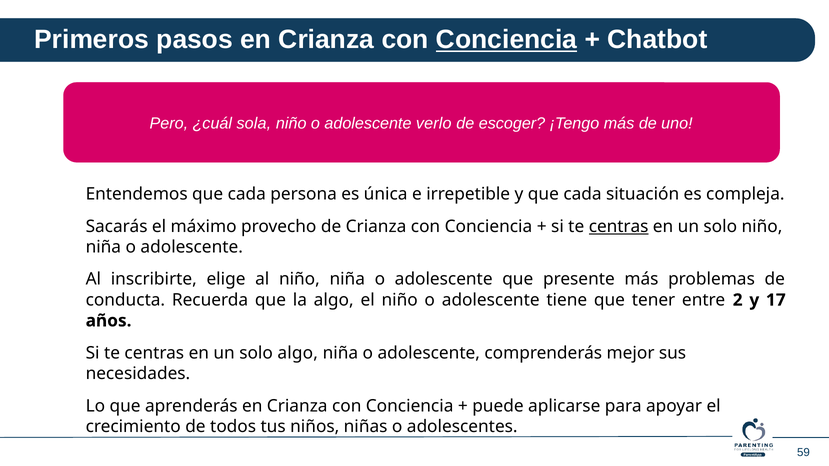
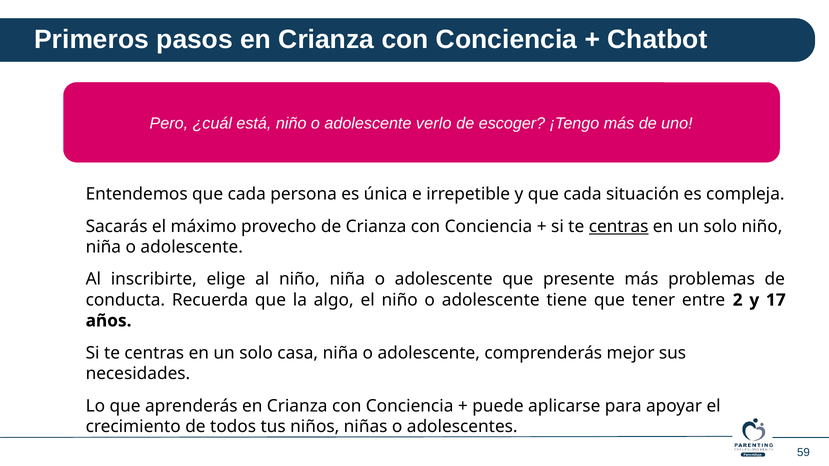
Conciencia underline: present -> none (507, 40)
sola: sola -> está (254, 124)
solo algo: algo -> casa (298, 353)
